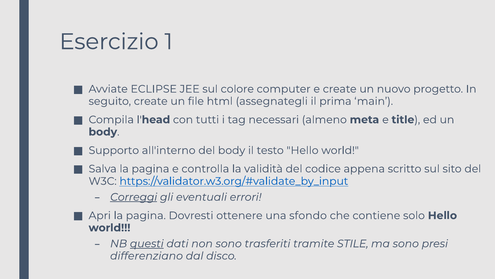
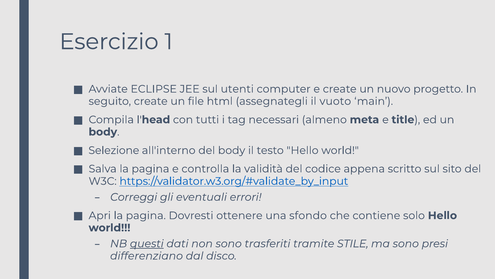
colore: colore -> utenti (237, 89)
prima: prima -> vuoto (335, 101)
Supporto: Supporto -> Selezione (114, 150)
Correggi underline: present -> none (134, 197)
